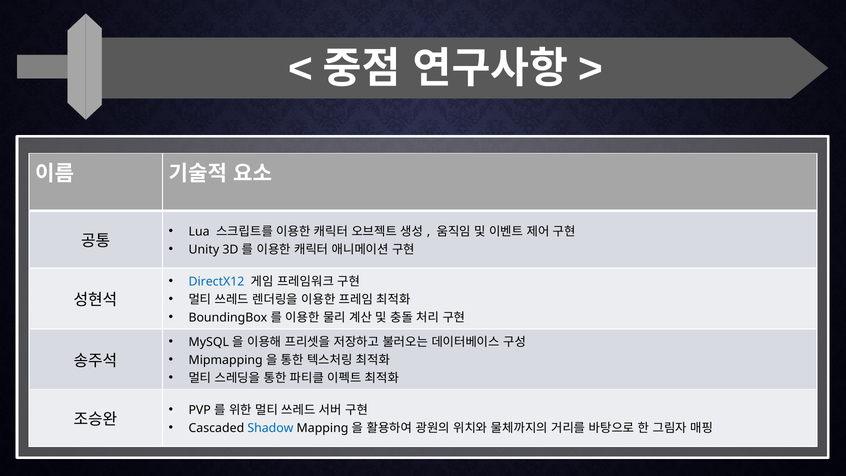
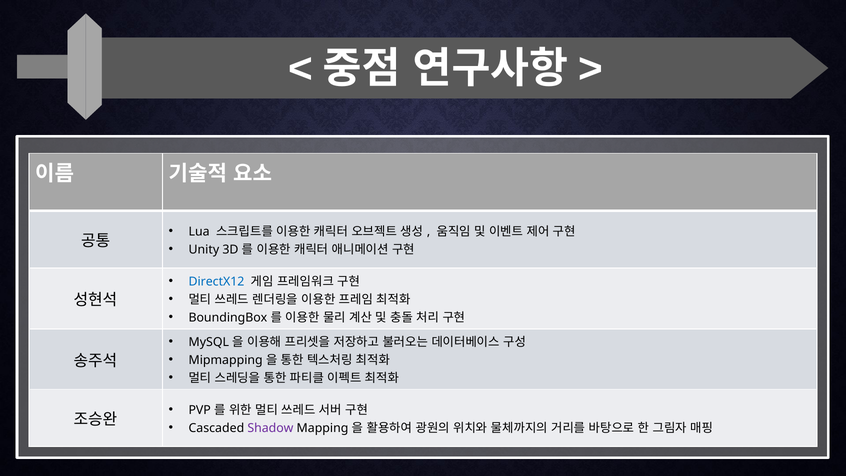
Shadow colour: blue -> purple (270, 428)
